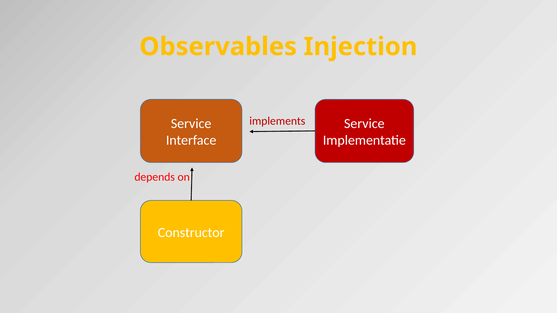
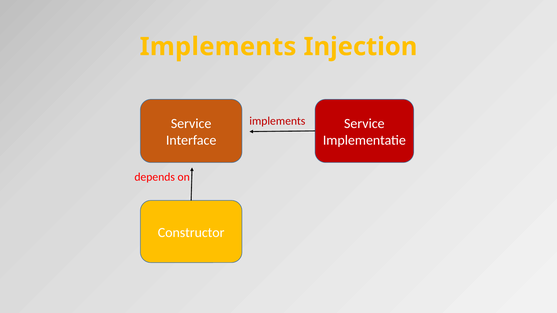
Observables: Observables -> Implements (218, 47)
